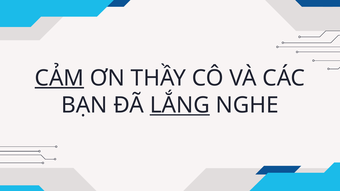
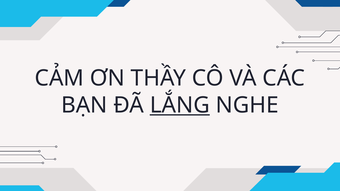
CẢM underline: present -> none (59, 78)
